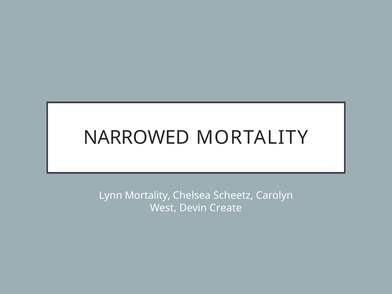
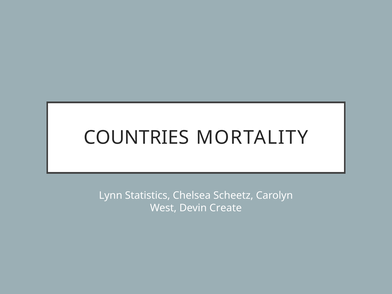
NARROWED: NARROWED -> COUNTRIES (136, 137)
Lynn Mortality: Mortality -> Statistics (148, 195)
